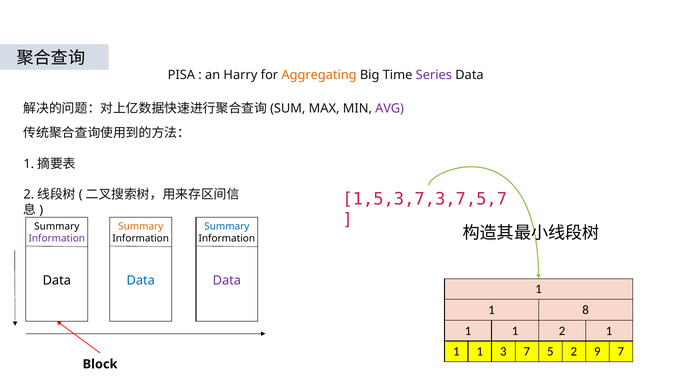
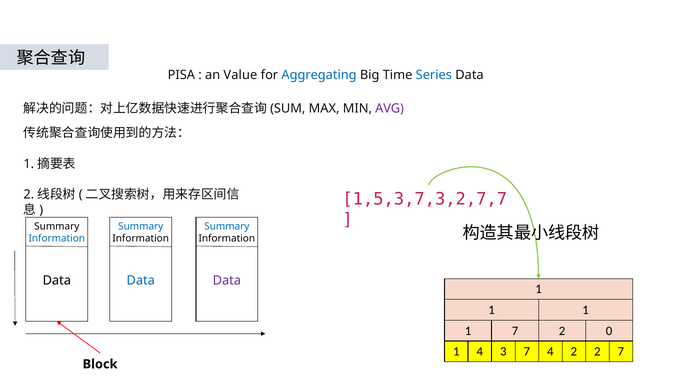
Harry: Harry -> Value (240, 75)
Aggregating colour: orange -> blue (319, 75)
Series colour: purple -> blue (434, 75)
1,5,3,7,3,7,5,7: 1,5,3,7,3,7,5,7 -> 1,5,3,7,3,2,7,7 (425, 199)
Summary colour: orange -> blue (141, 226)
Information colour: purple -> blue (57, 238)
8: 8 -> 1 (586, 310)
1: 1 -> 7 (515, 331)
2 1: 1 -> 0 (609, 331)
1: 1 -> 4 (480, 351)
7 5: 5 -> 4 (550, 351)
2 9: 9 -> 2 (597, 351)
